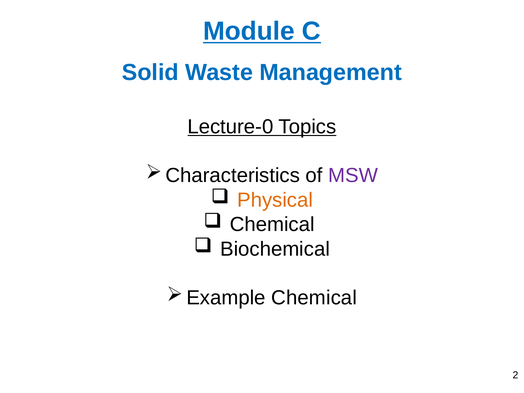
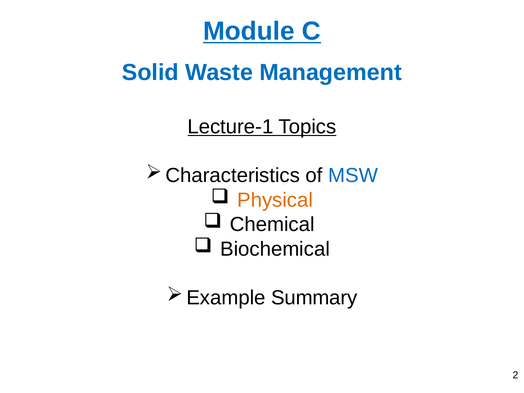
Lecture-0: Lecture-0 -> Lecture-1 (230, 127)
MSW colour: purple -> blue (353, 176)
Chemical: Chemical -> Summary (314, 298)
